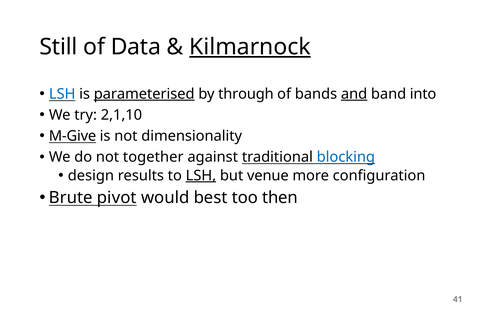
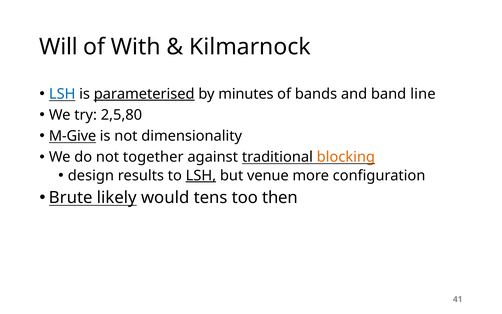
Still: Still -> Will (58, 47)
Data: Data -> With (136, 47)
Kilmarnock underline: present -> none (250, 47)
through: through -> minutes (246, 94)
and underline: present -> none (354, 94)
into: into -> line (423, 94)
2,1,10: 2,1,10 -> 2,5,80 (121, 115)
blocking colour: blue -> orange (346, 157)
pivot: pivot -> likely (117, 198)
best: best -> tens (211, 198)
